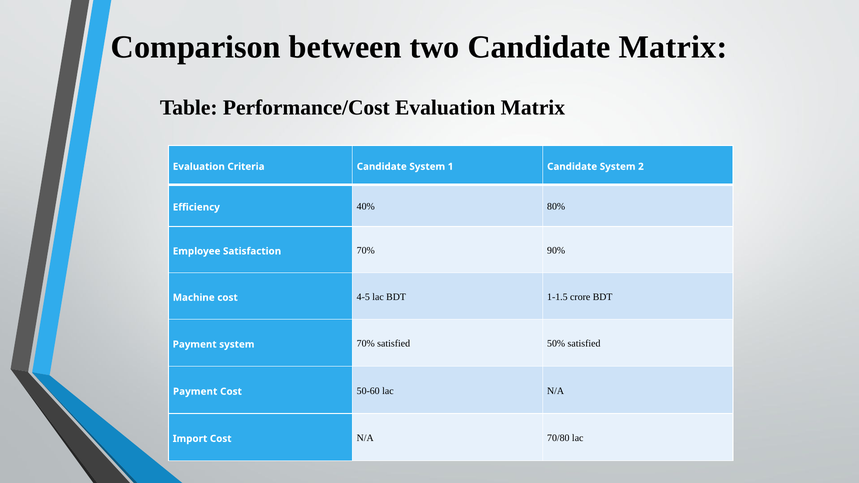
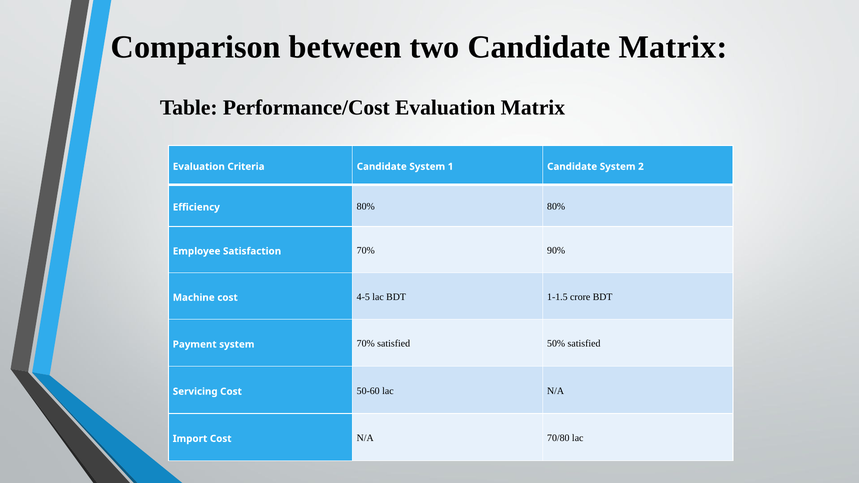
Efficiency 40%: 40% -> 80% (366, 207)
Payment: Payment -> Servicing (195, 392)
